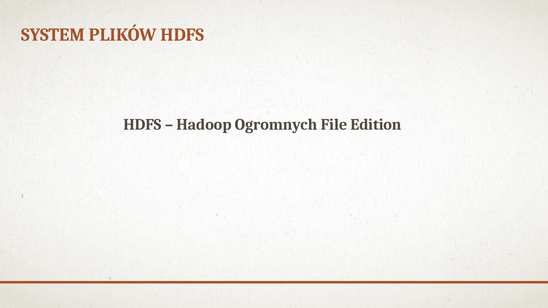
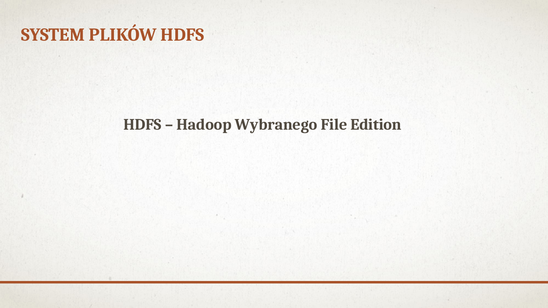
Ogromnych: Ogromnych -> Wybranego (276, 125)
